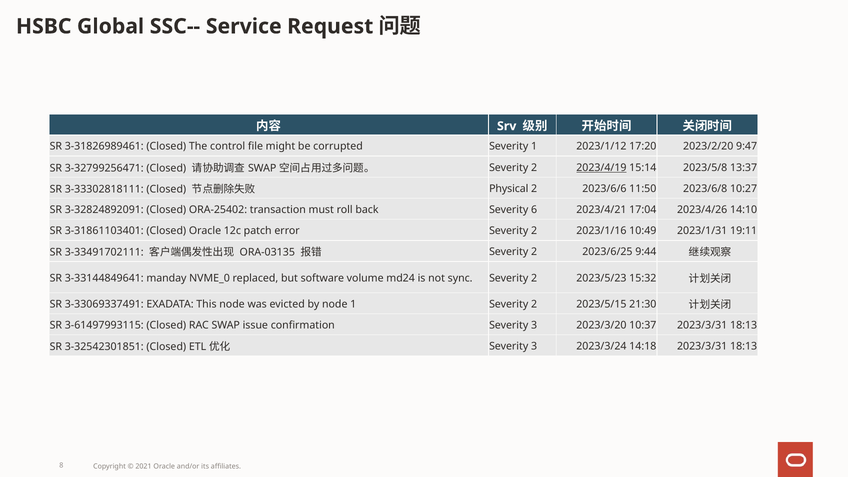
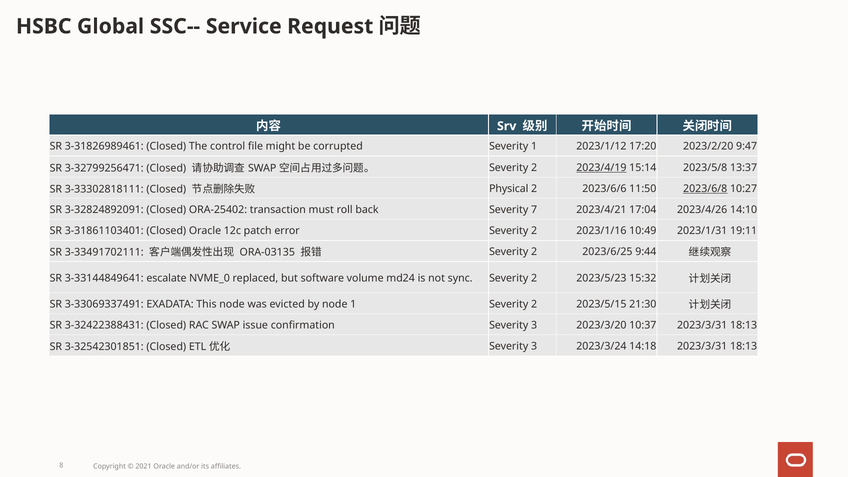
2023/6/8 underline: none -> present (705, 189)
6: 6 -> 7 (534, 210)
manday: manday -> escalate (166, 278)
3-61497993115: 3-61497993115 -> 3-32422388431 (104, 325)
